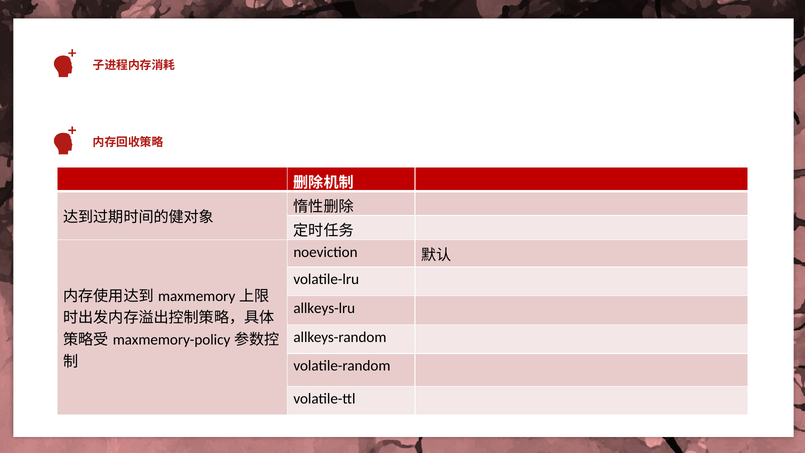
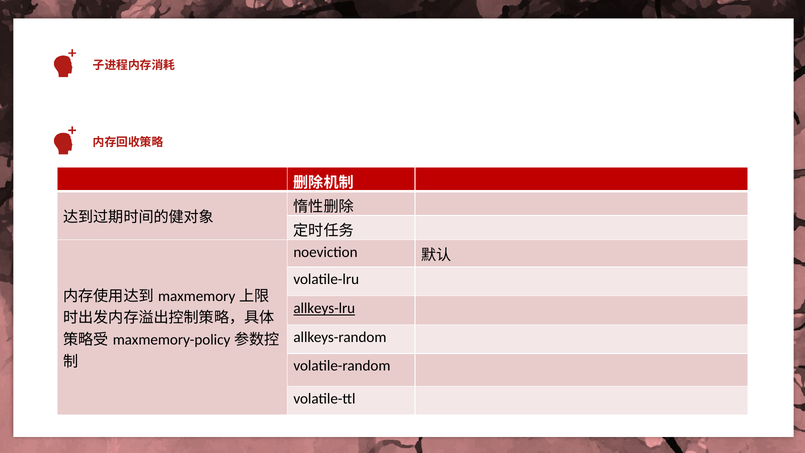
allkeys-lru underline: none -> present (324, 308)
